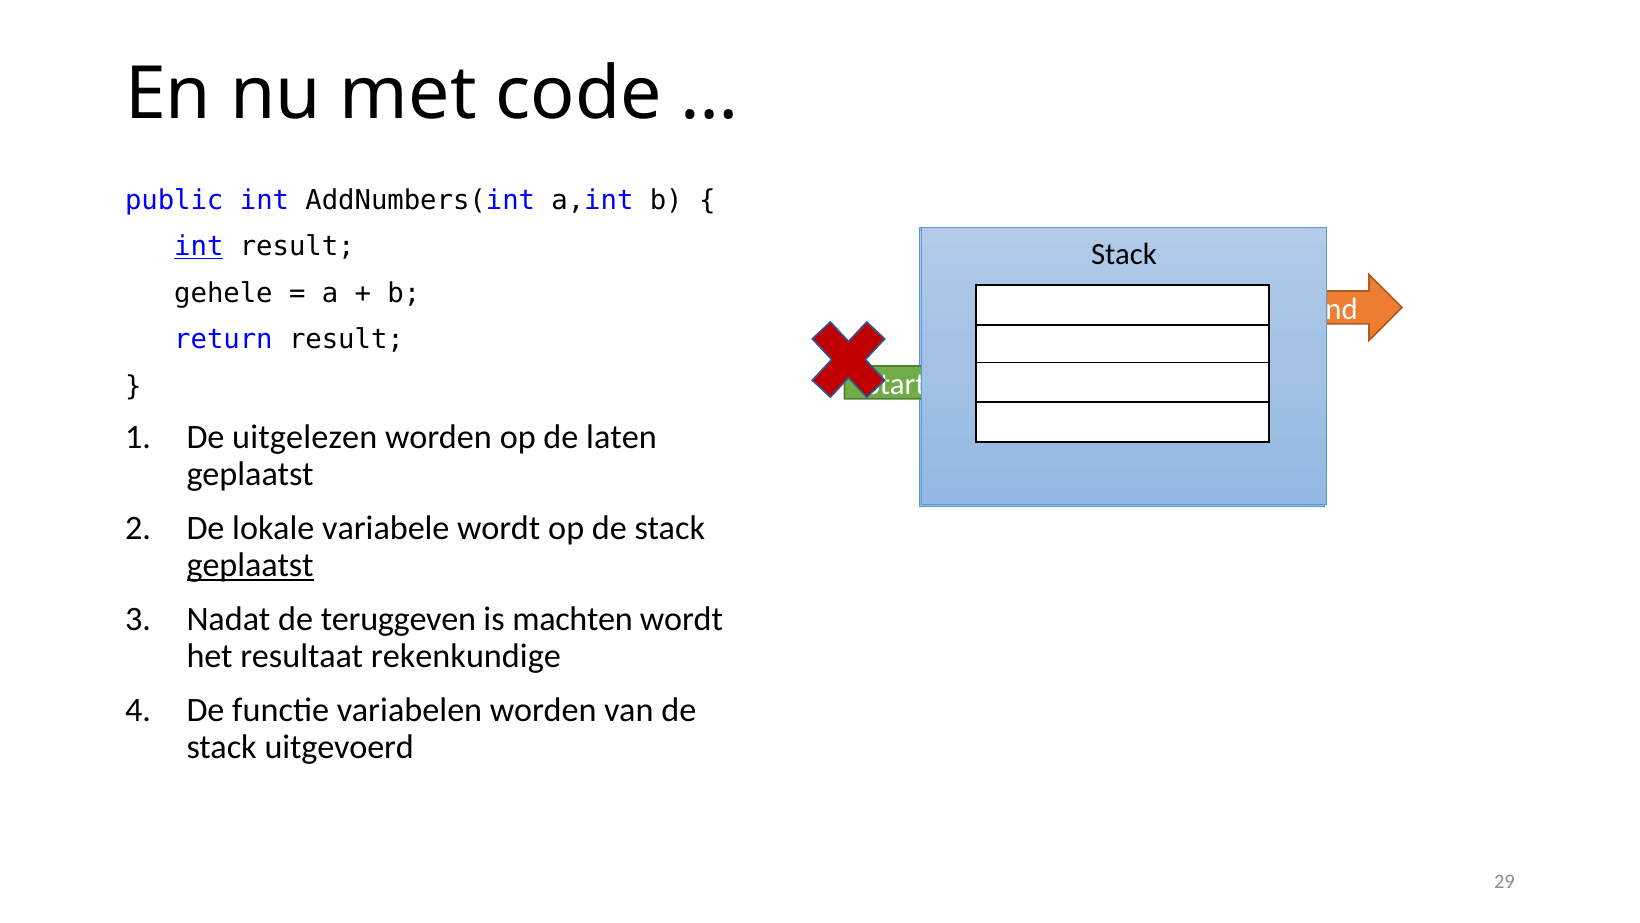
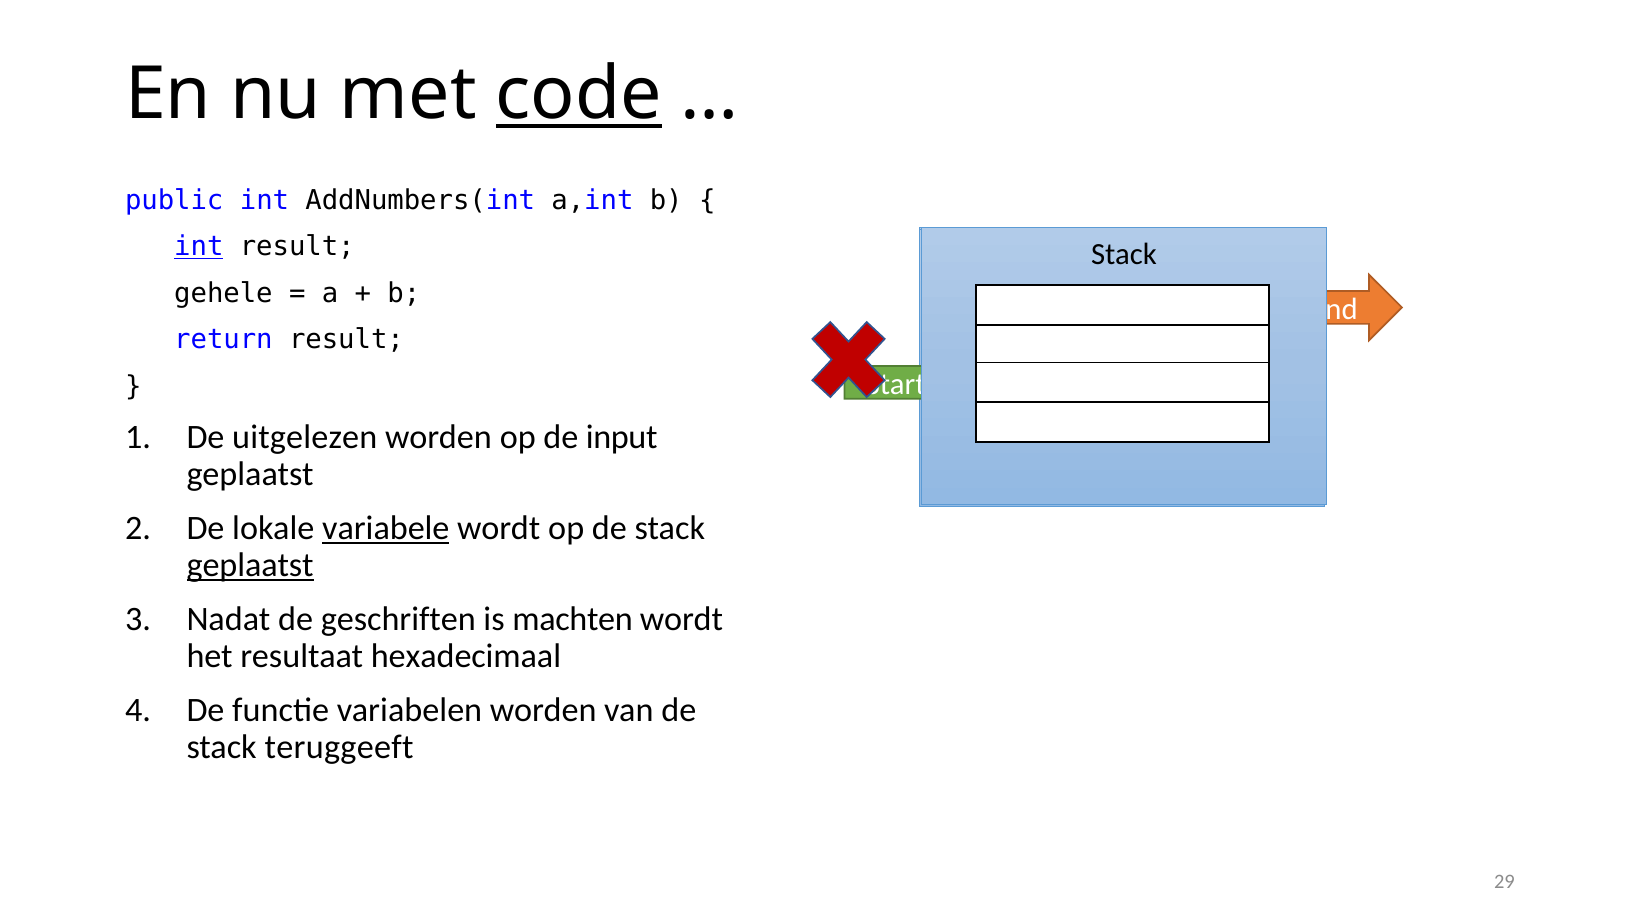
code underline: none -> present (579, 94)
laten: laten -> input (622, 437)
variabele underline: none -> present (386, 528)
teruggeven: teruggeven -> geschriften (398, 619)
rekenkundige: rekenkundige -> hexadecimaal (466, 656)
uitgevoerd: uitgevoerd -> teruggeeft (339, 747)
